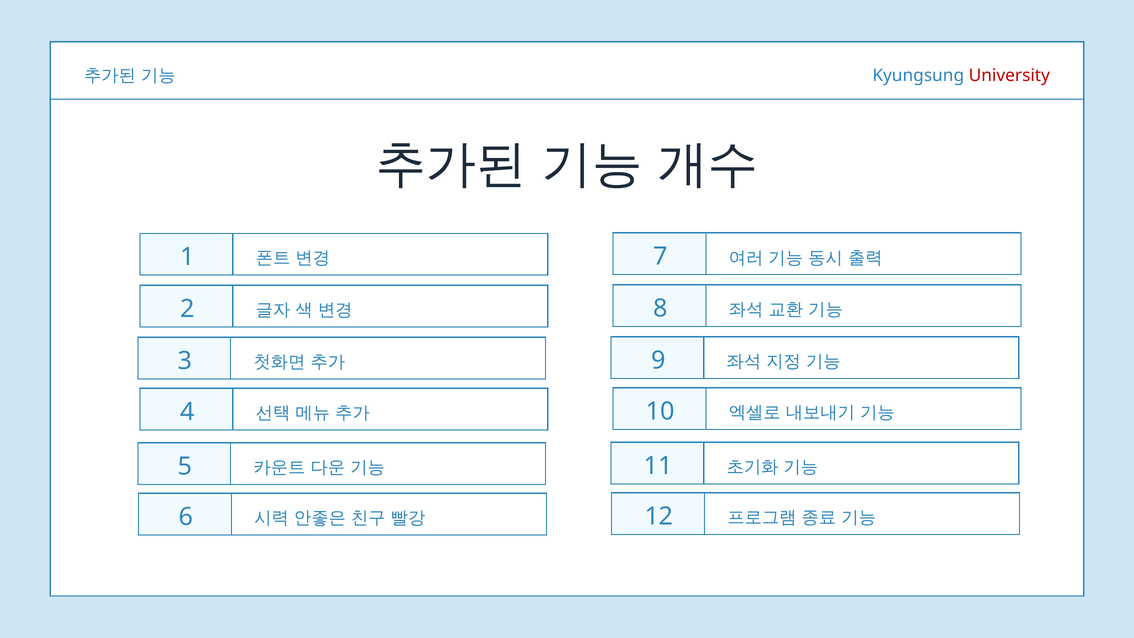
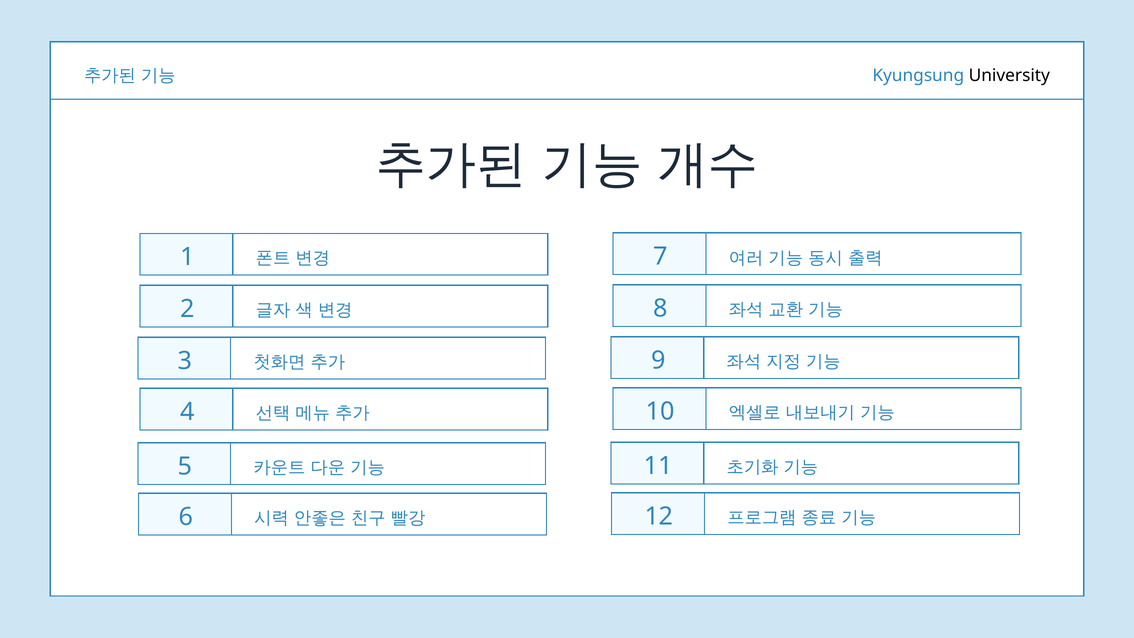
University colour: red -> black (1009, 75)
